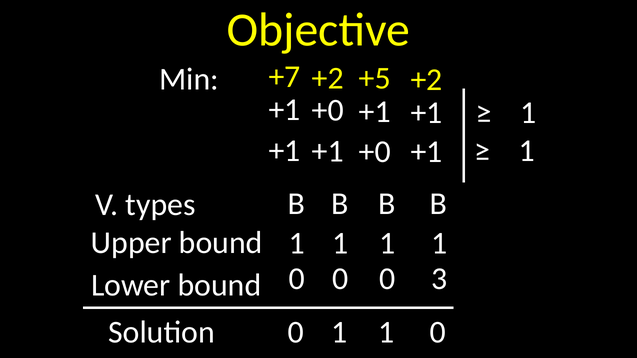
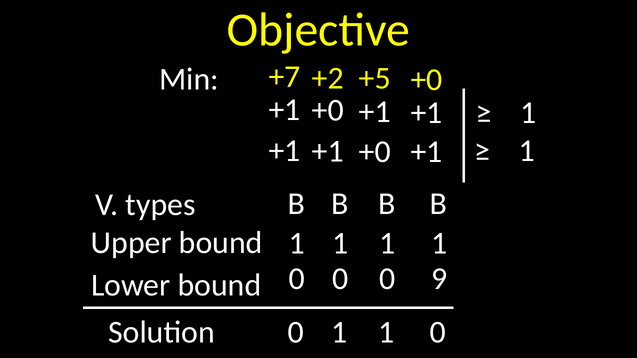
+2: +2 -> +0 (427, 80)
3: 3 -> 9 (439, 279)
